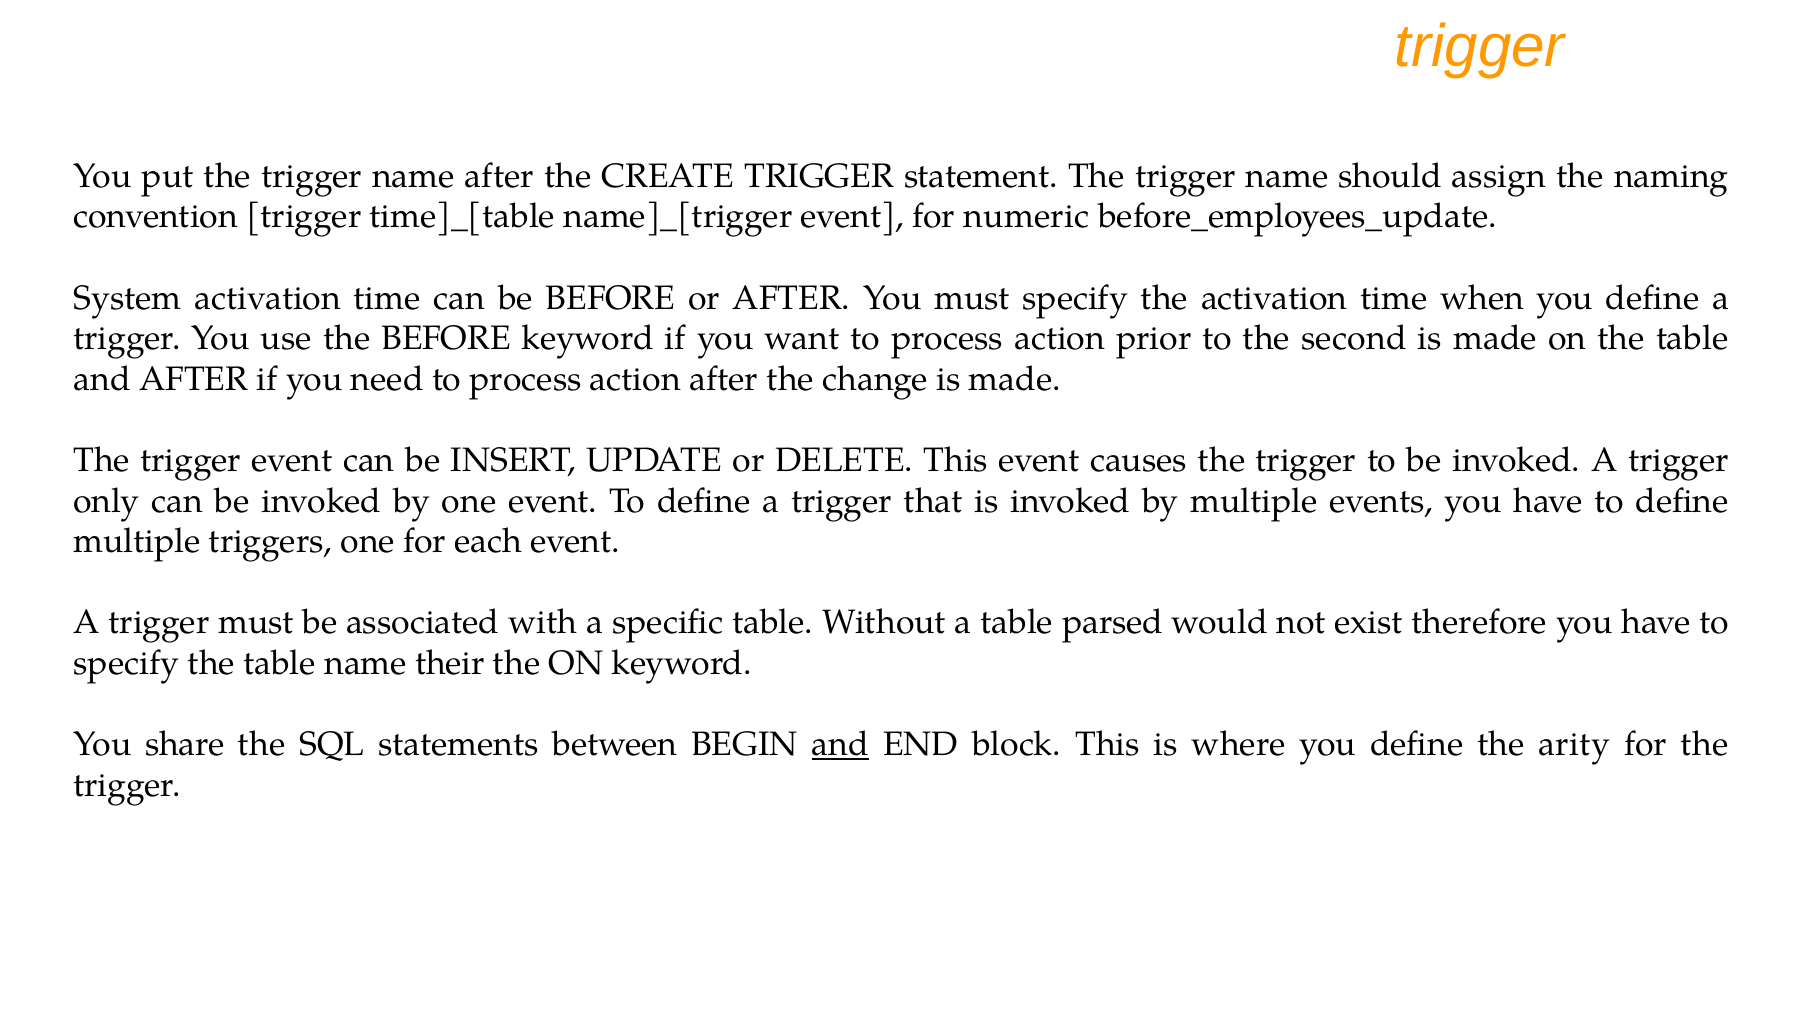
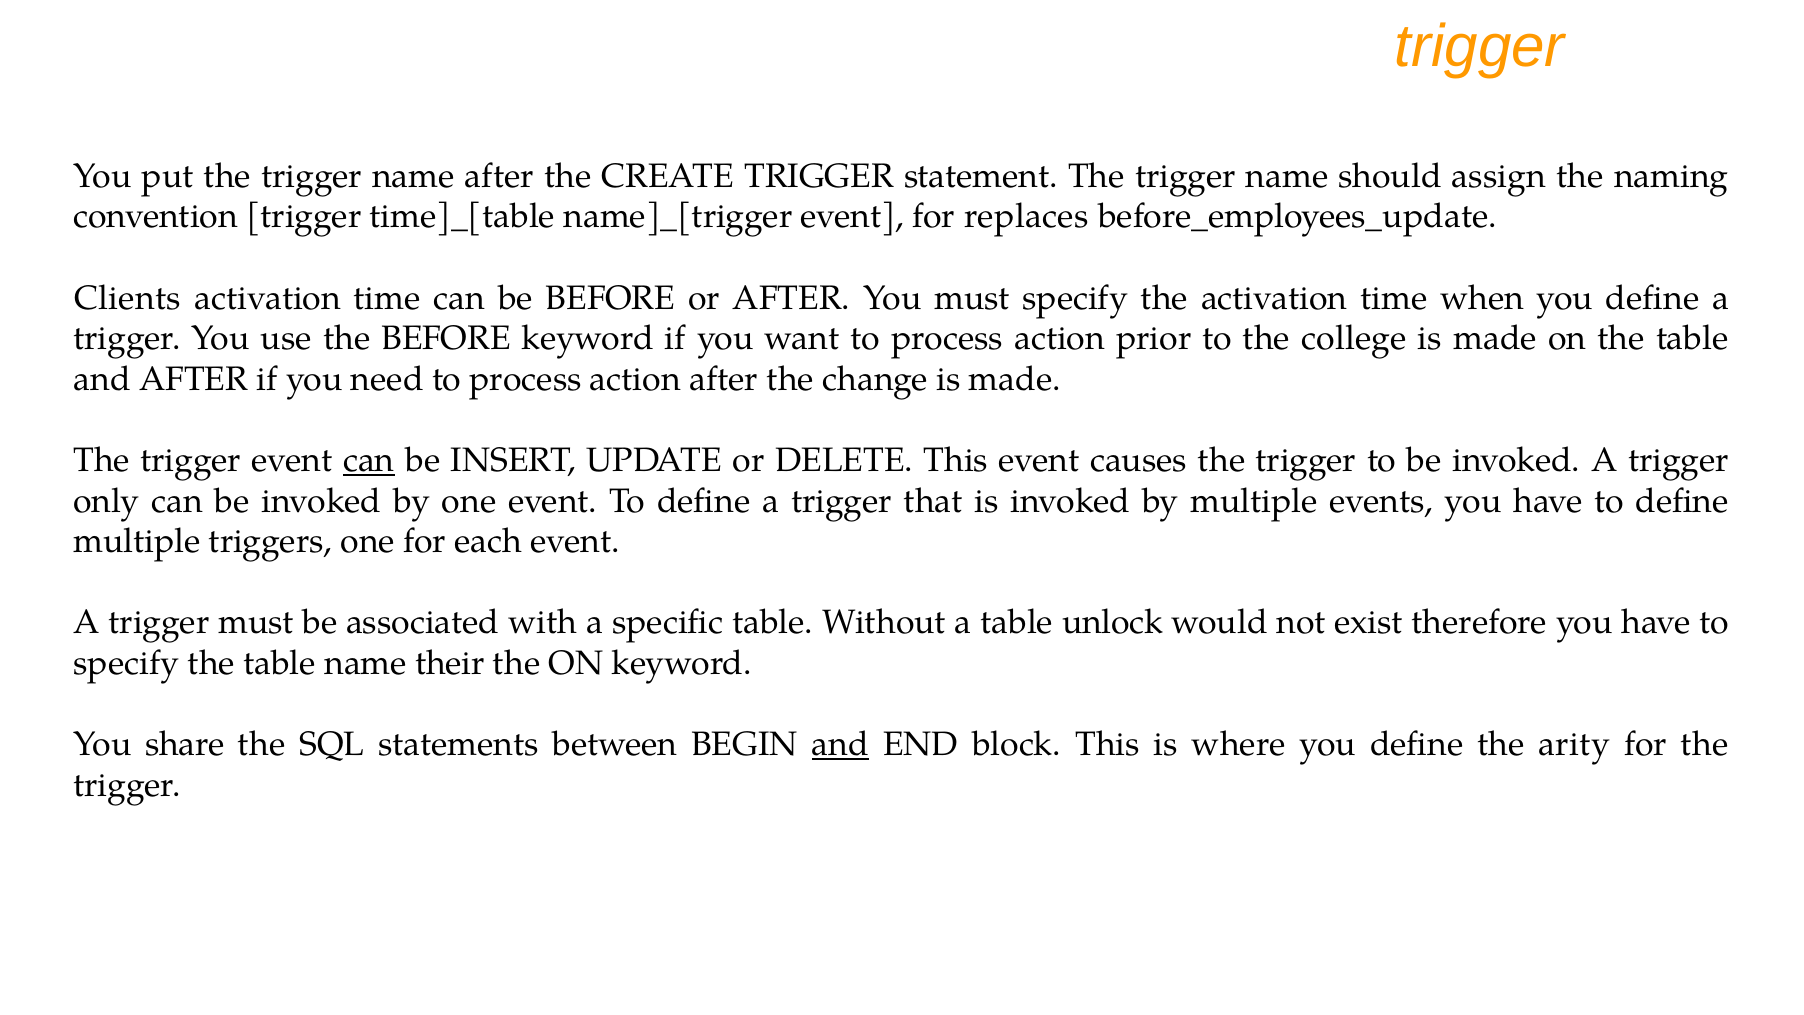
numeric: numeric -> replaces (1027, 217)
System: System -> Clients (127, 298)
second: second -> college (1354, 339)
can underline: none -> present (369, 460)
parsed: parsed -> unlock (1113, 623)
